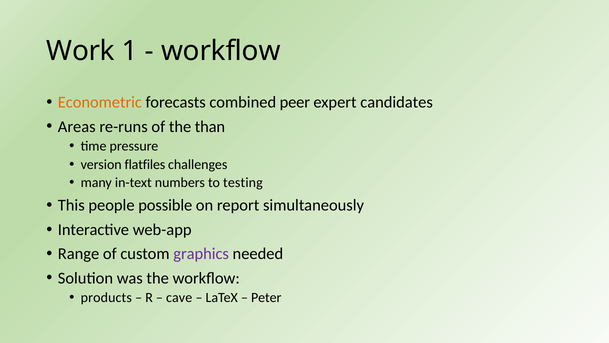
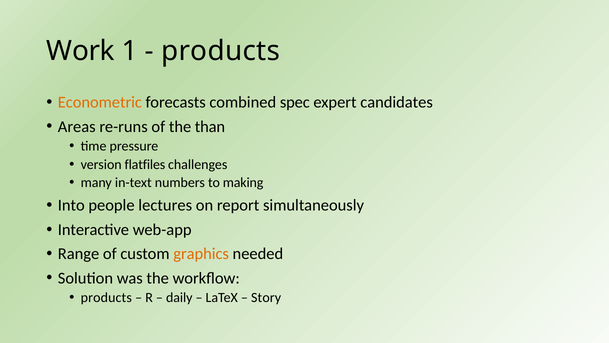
workflow: workflow -> products (221, 51)
peer: peer -> spec (295, 102)
testing: testing -> making (243, 182)
This: This -> Into (71, 205)
possible: possible -> lectures (165, 205)
graphics colour: purple -> orange (201, 254)
cave: cave -> daily (179, 297)
Peter: Peter -> Story (266, 297)
